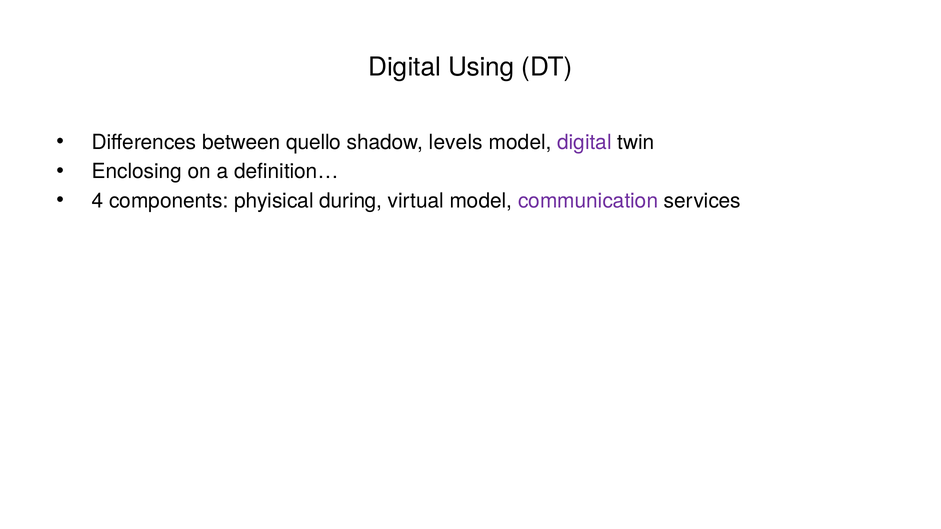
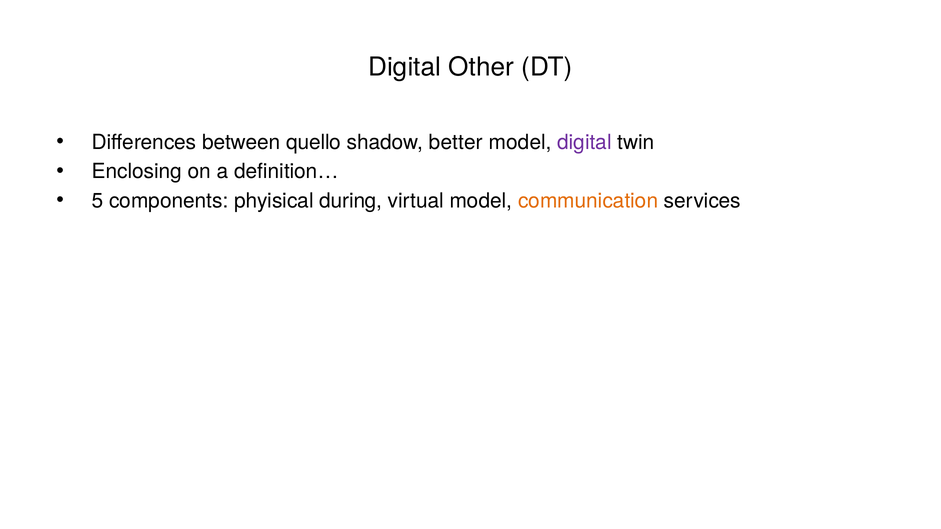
Using: Using -> Other (481, 67)
levels: levels -> better (456, 142)
4: 4 -> 5 (98, 201)
communication colour: purple -> orange (588, 201)
